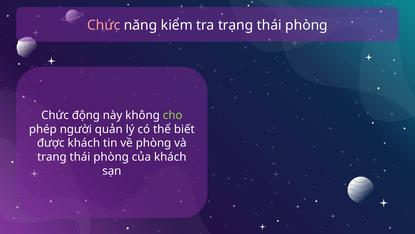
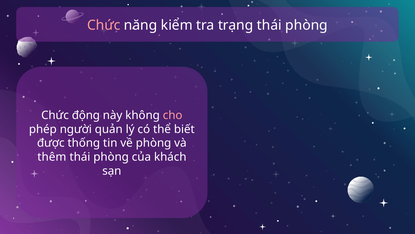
cho colour: light green -> pink (173, 115)
được khách: khách -> thống (84, 143)
trang: trang -> thêm (52, 157)
